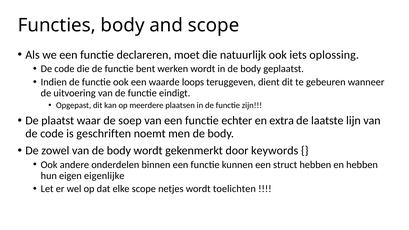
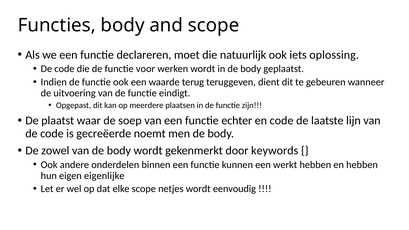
bent: bent -> voor (146, 69)
loops: loops -> terug (193, 82)
en extra: extra -> code (282, 121)
geschriften: geschriften -> gecreëerde (104, 133)
struct: struct -> werkt (285, 165)
toelichten: toelichten -> eenvoudig (234, 189)
